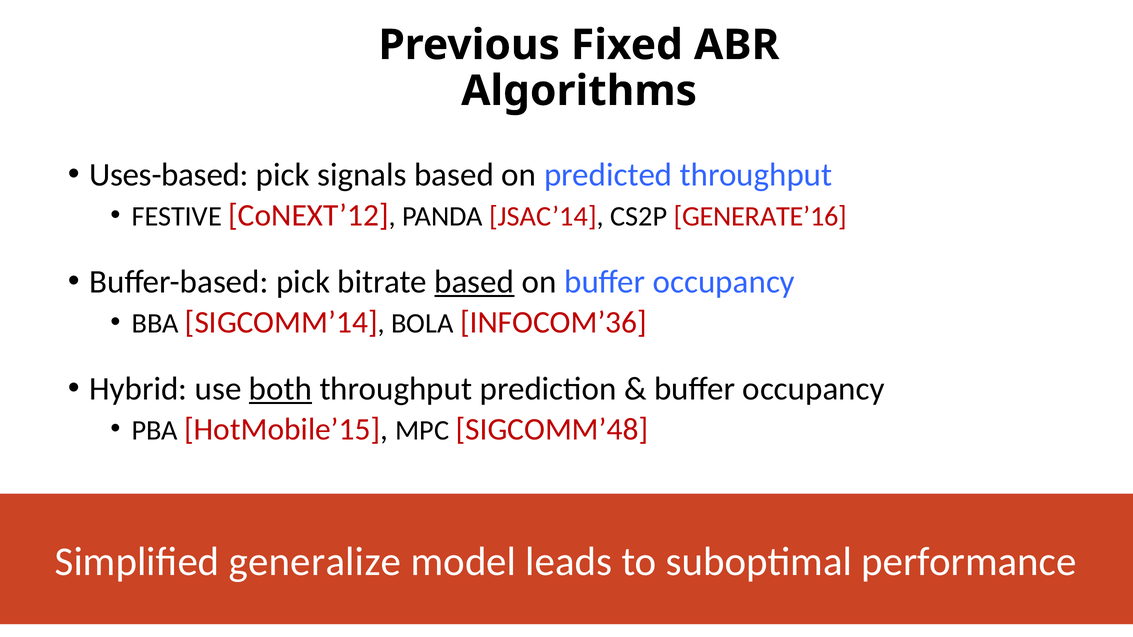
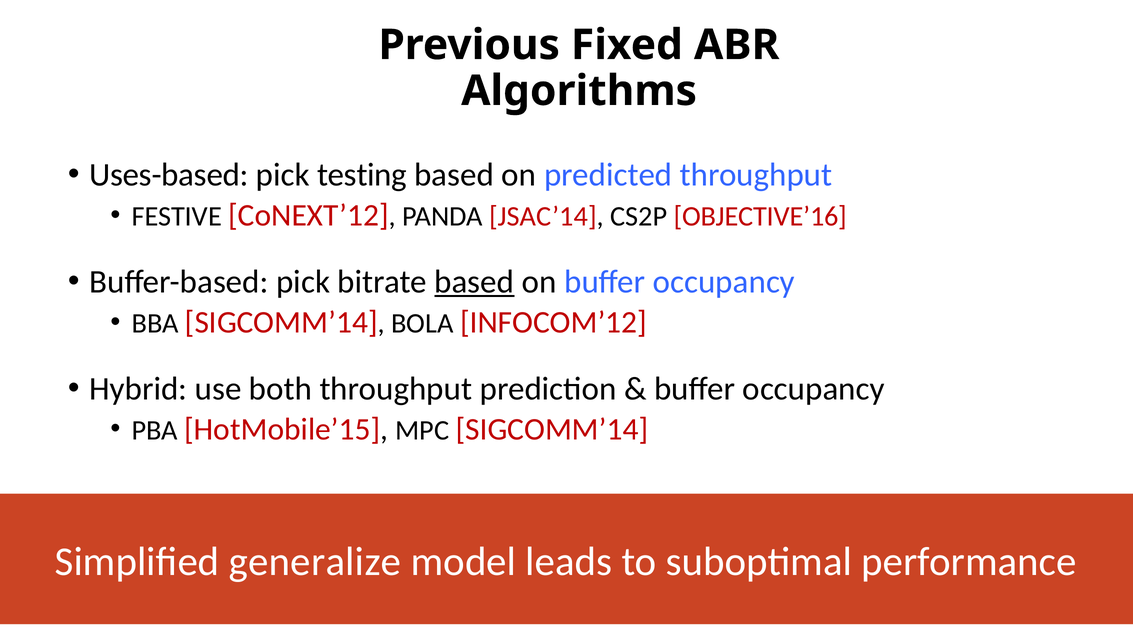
signals: signals -> testing (362, 175)
GENERATE’16: GENERATE’16 -> OBJECTIVE’16 (760, 217)
INFOCOM’36: INFOCOM’36 -> INFOCOM’12 (553, 323)
both underline: present -> none (280, 389)
MPC SIGCOMM’48: SIGCOMM’48 -> SIGCOMM’14 (552, 430)
